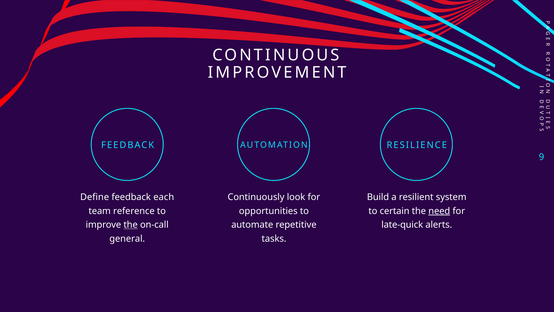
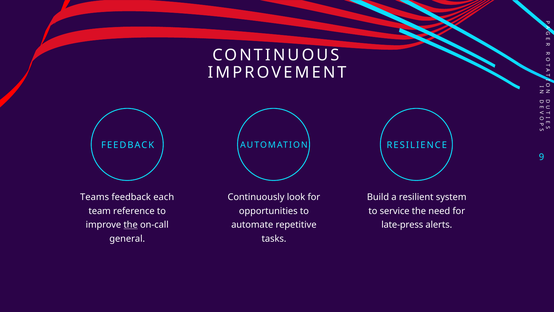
Define: Define -> Teams (95, 197)
certain: certain -> service (395, 211)
need underline: present -> none (439, 211)
late-quick: late-quick -> late-press (402, 225)
